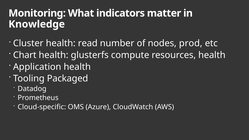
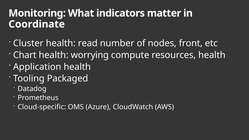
Knowledge: Knowledge -> Coordinate (37, 24)
prod: prod -> front (191, 43)
glusterfs: glusterfs -> worrying (90, 55)
